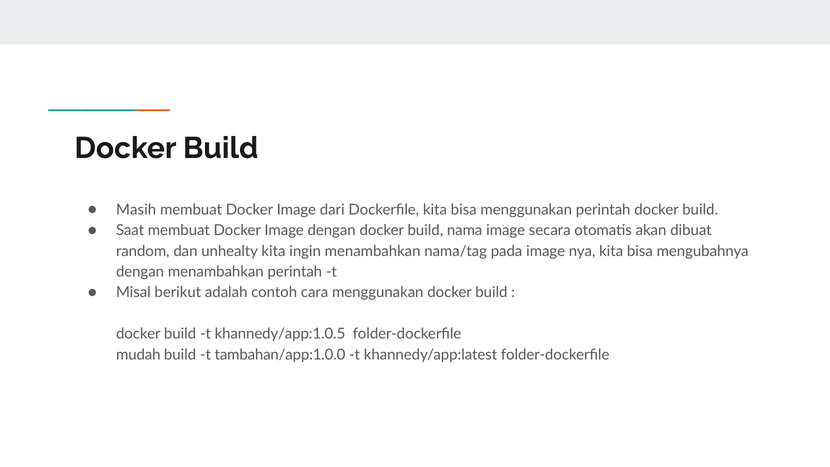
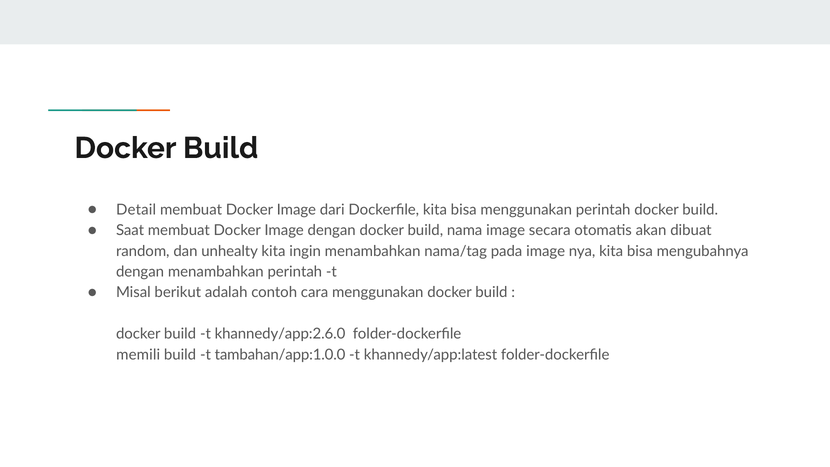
Masih: Masih -> Detail (136, 210)
khannedy/app:1.0.5: khannedy/app:1.0.5 -> khannedy/app:2.6.0 (280, 334)
mudah: mudah -> memili (138, 355)
